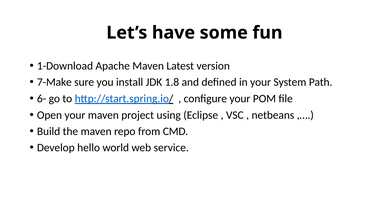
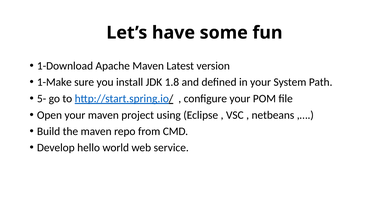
7-Make: 7-Make -> 1-Make (54, 82)
6-: 6- -> 5- (42, 99)
